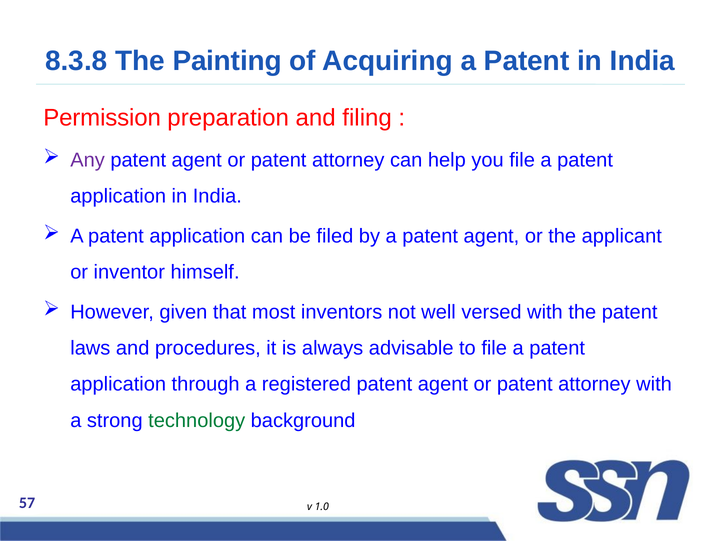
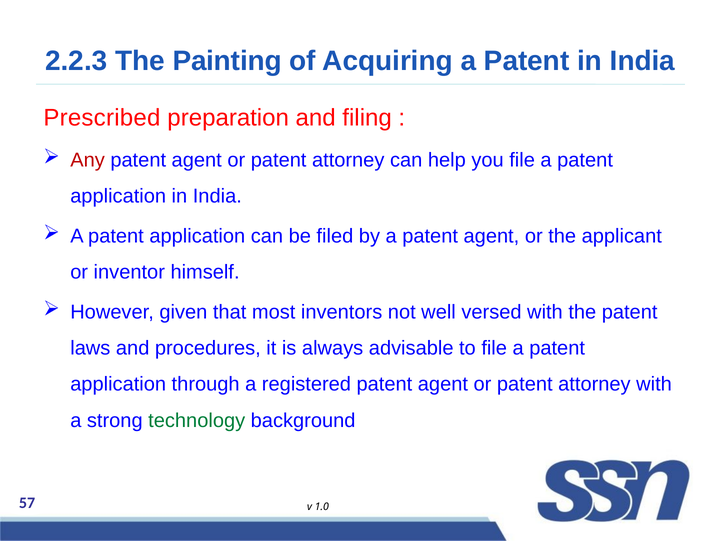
8.3.8: 8.3.8 -> 2.2.3 (76, 61)
Permission: Permission -> Prescribed (102, 118)
Any colour: purple -> red (88, 160)
